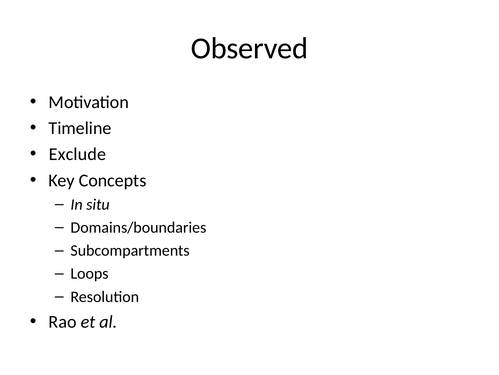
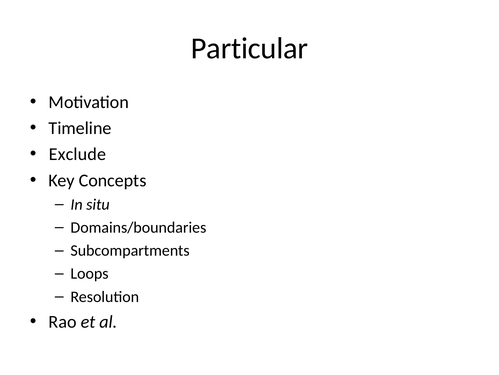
Observed: Observed -> Particular (250, 48)
